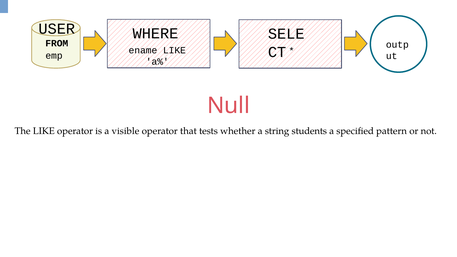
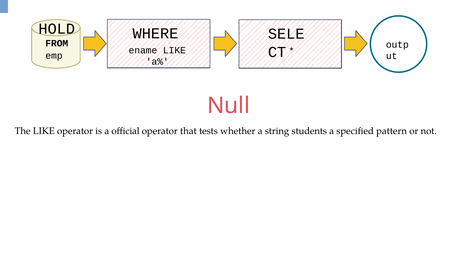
USER: USER -> HOLD (57, 29)
visible: visible -> official (126, 131)
